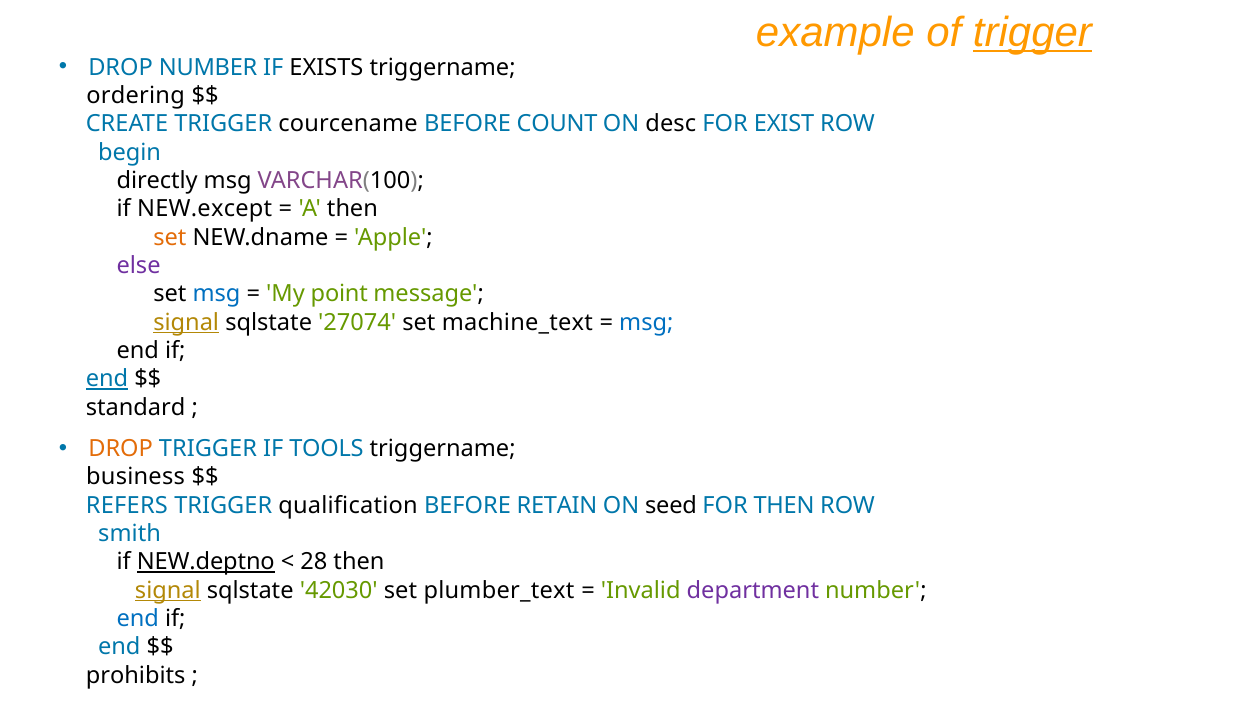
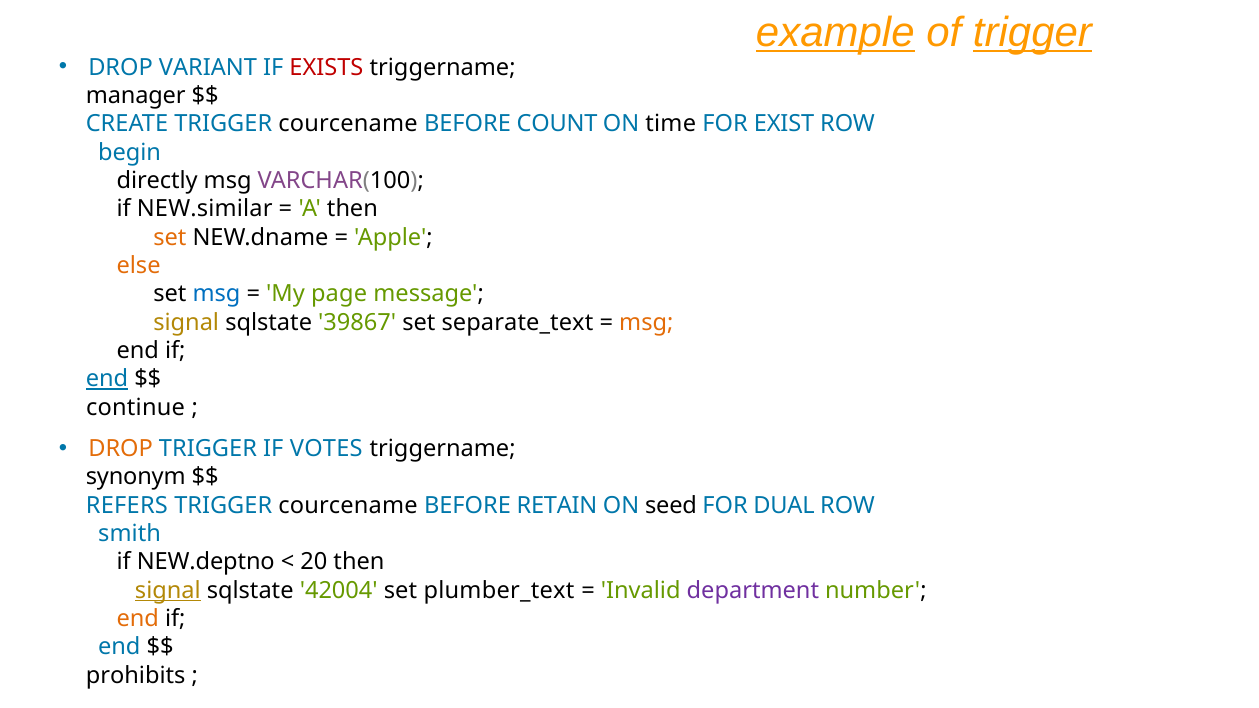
example underline: none -> present (835, 33)
DROP NUMBER: NUMBER -> VARIANT (208, 67)
EXISTS colour: black -> red (326, 67)
ordering: ordering -> manager (136, 96)
desc: desc -> time (671, 124)
NEW.except: NEW.except -> NEW.similar (205, 209)
else colour: purple -> orange (139, 266)
point: point -> page (339, 294)
signal underline: present -> none (186, 322)
27074: 27074 -> 39867 (357, 322)
machine_text: machine_text -> separate_text (517, 322)
msg colour: blue -> orange (646, 322)
standard: standard -> continue (136, 407)
TOOLS: TOOLS -> VOTES (326, 449)
business: business -> synonym (136, 477)
qualification: qualification -> courcename (348, 506)
FOR THEN: THEN -> DUAL (784, 506)
NEW.deptno underline: present -> none (206, 562)
28: 28 -> 20 (314, 562)
42030: 42030 -> 42004 (339, 591)
end colour: blue -> orange (138, 619)
